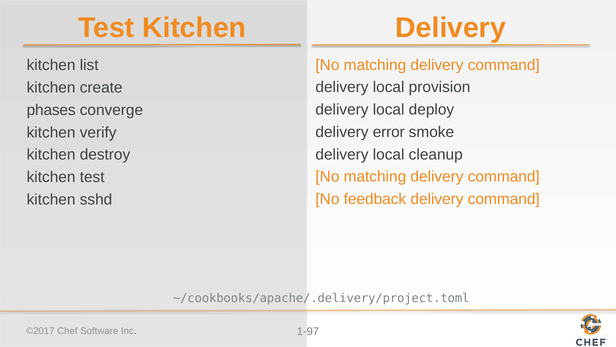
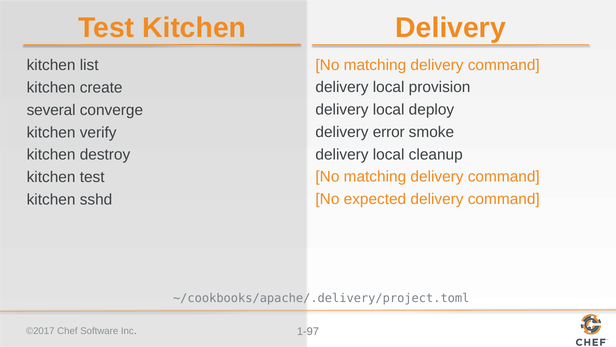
phases: phases -> several (51, 110)
feedback: feedback -> expected (375, 199)
